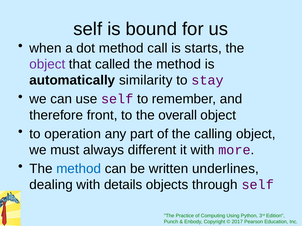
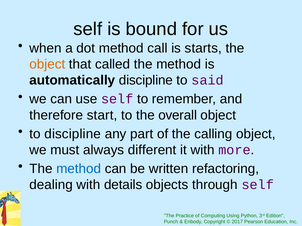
object colour: purple -> orange (47, 64)
automatically similarity: similarity -> discipline (146, 80)
stay: stay -> said (208, 80)
front: front -> start (102, 115)
to operation: operation -> discipline (73, 134)
underlines: underlines -> refactoring (226, 169)
